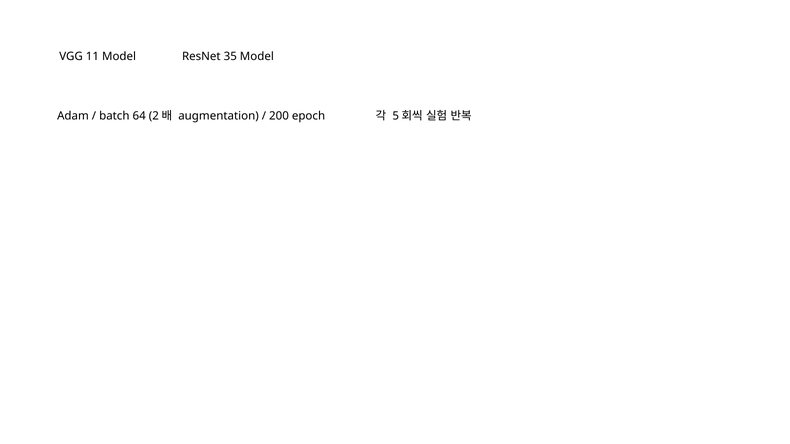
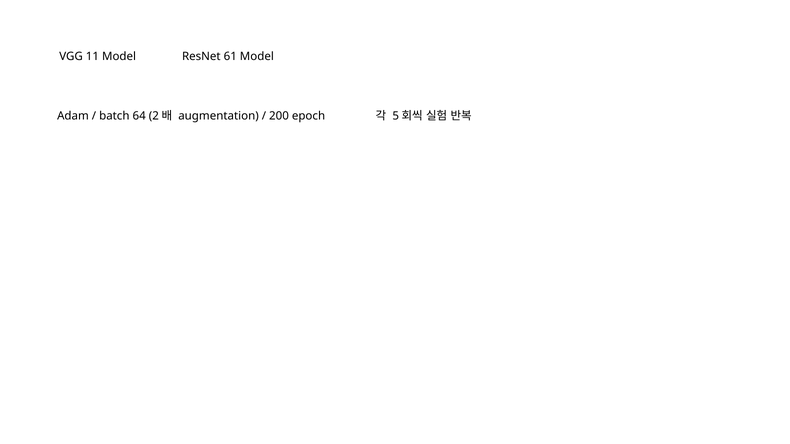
35: 35 -> 61 (230, 56)
